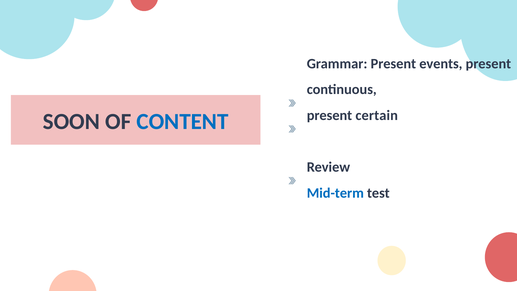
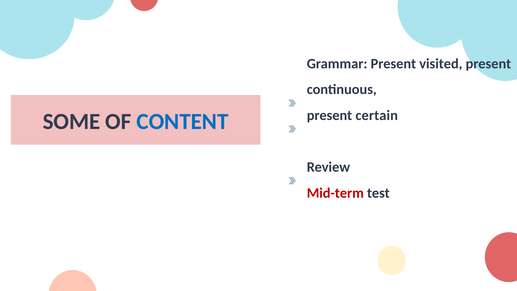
events: events -> visited (441, 64)
SOON: SOON -> SOME (72, 121)
Mid-term colour: blue -> red (335, 193)
